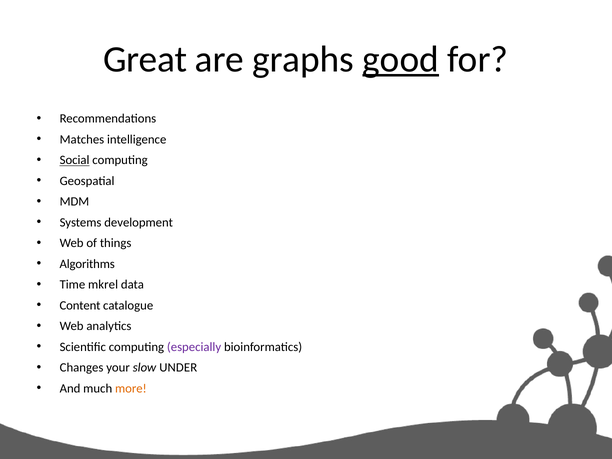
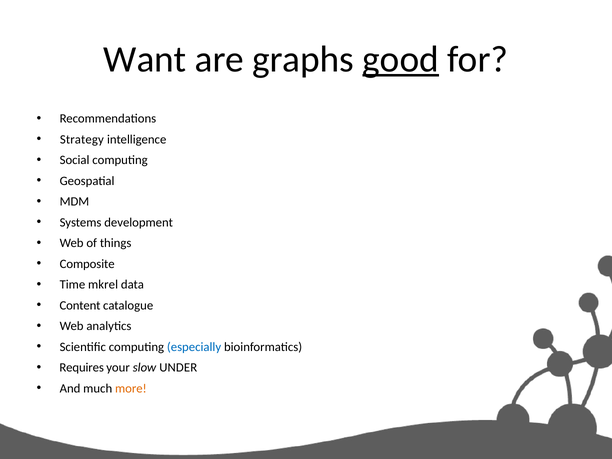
Great: Great -> Want (145, 59)
Matches: Matches -> Strategy (82, 139)
Social underline: present -> none (75, 160)
Algorithms: Algorithms -> Composite (87, 264)
especially colour: purple -> blue (194, 347)
Changes: Changes -> Requires (82, 368)
